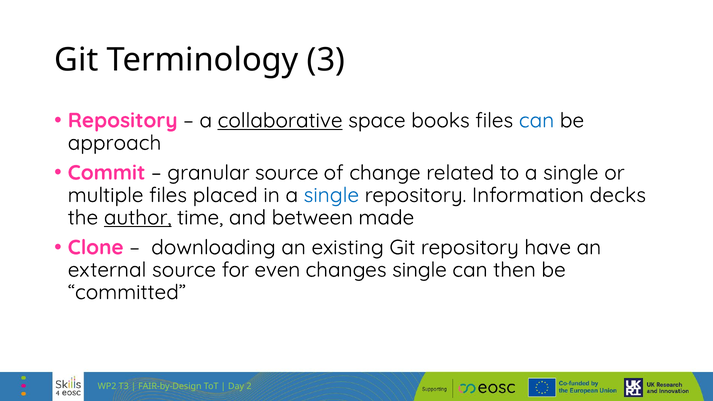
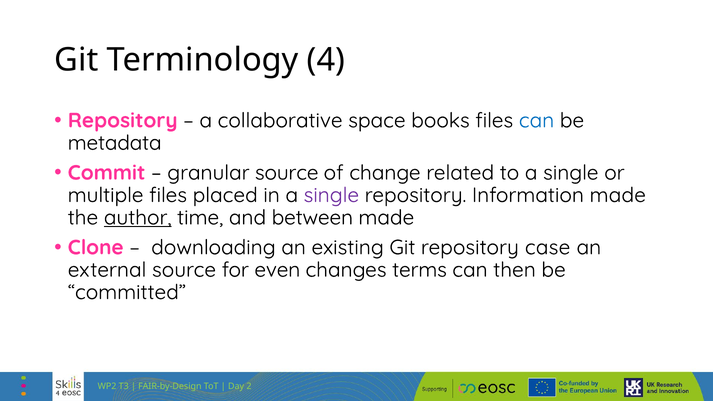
3: 3 -> 4 (326, 60)
collaborative underline: present -> none (280, 121)
approach: approach -> metadata (115, 143)
single colour: blue -> purple (331, 195)
Information decks: decks -> made (618, 195)
have: have -> case (548, 247)
changes single: single -> terms (420, 270)
